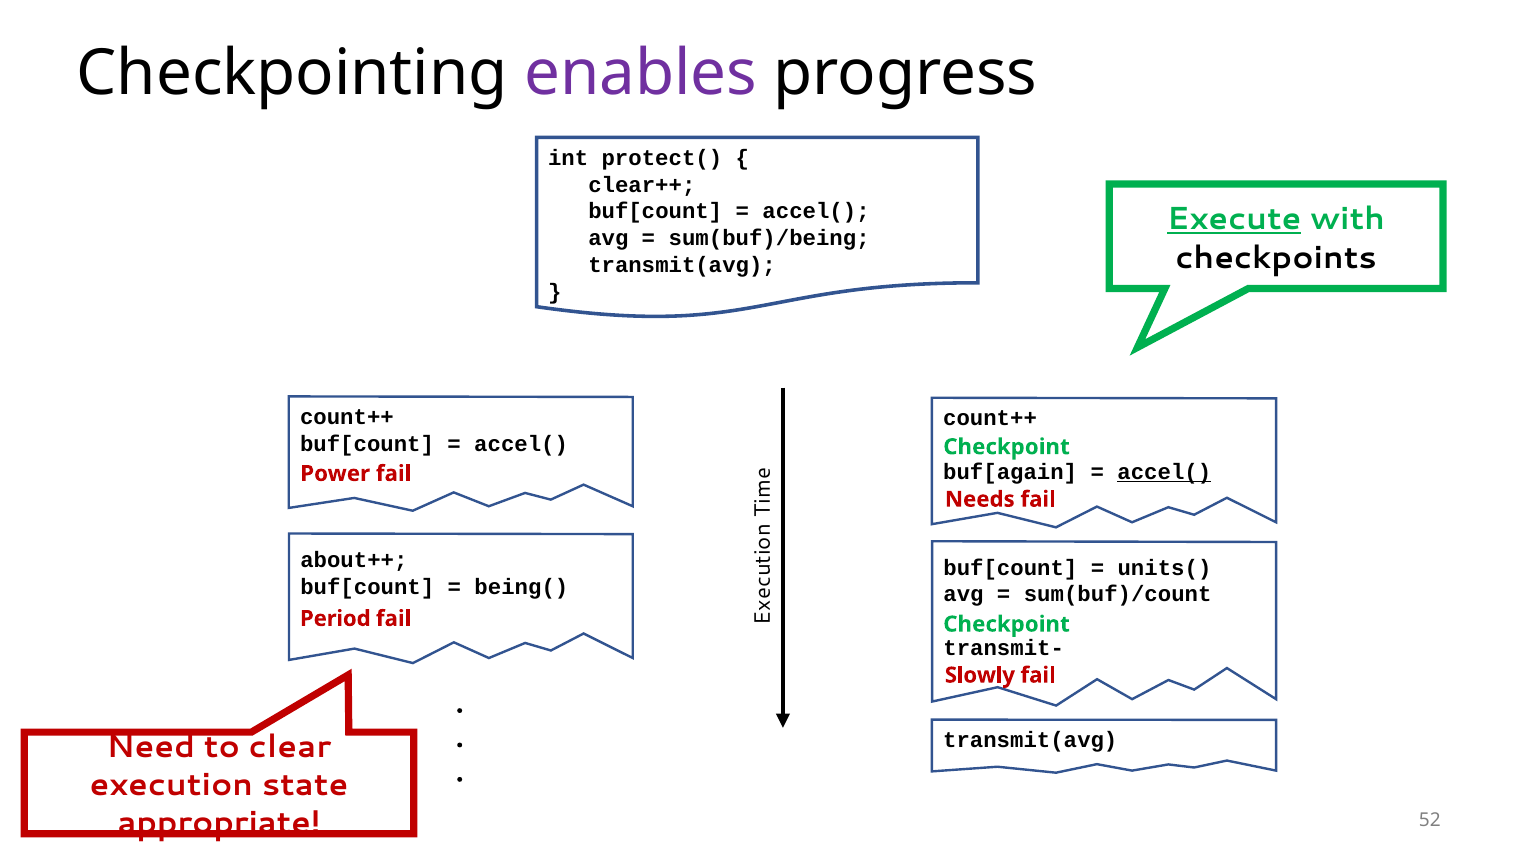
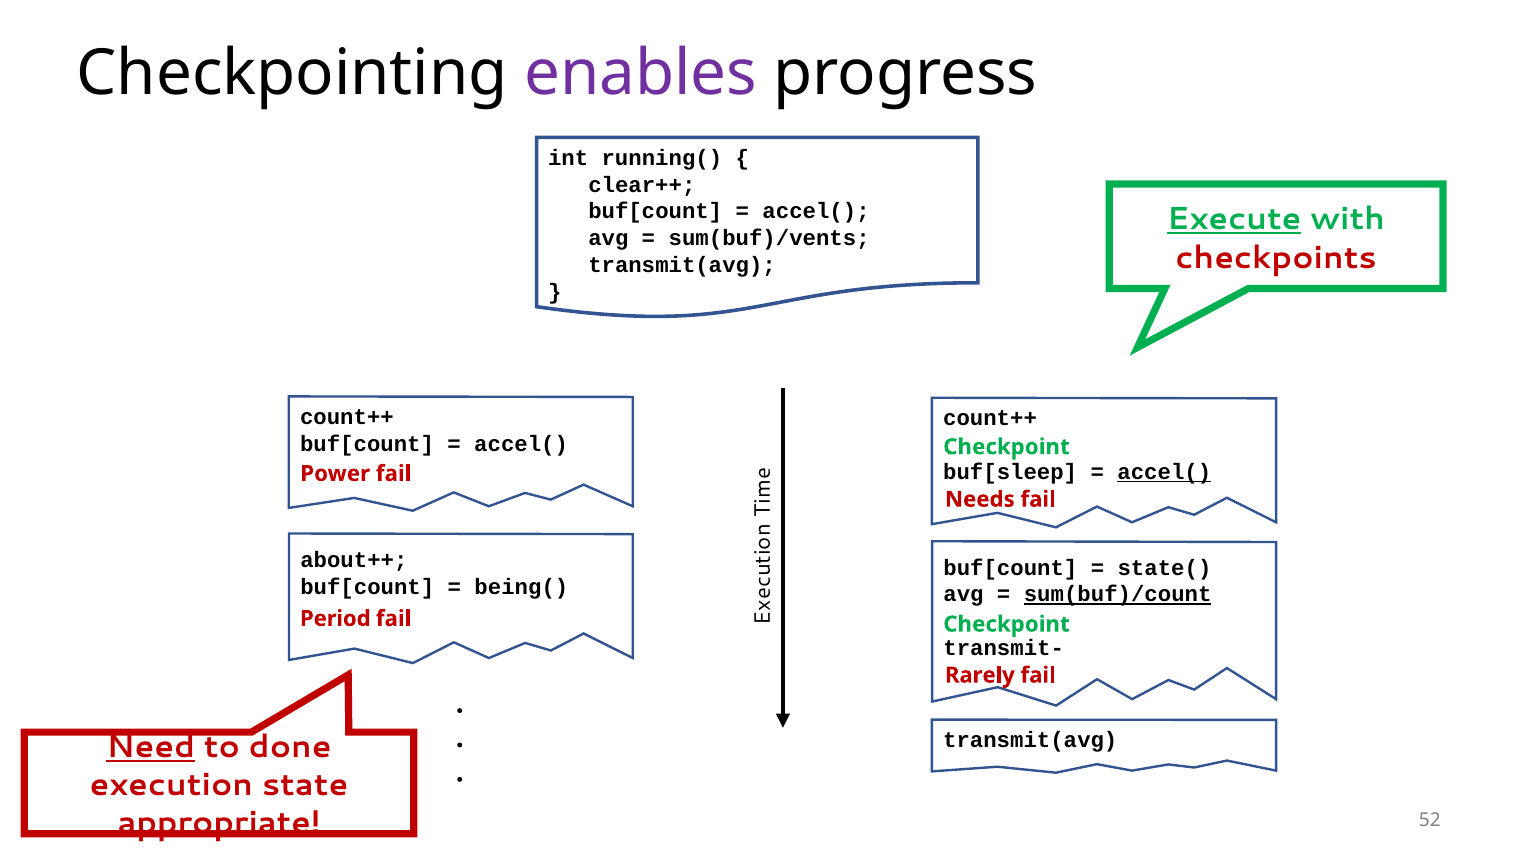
protect(: protect( -> running( (662, 158)
sum(buf)/being: sum(buf)/being -> sum(buf)/vents (769, 238)
checkpoints colour: black -> red (1276, 258)
buf[again: buf[again -> buf[sleep (1010, 472)
units(: units( -> state( (1165, 568)
sum(buf)/count underline: none -> present (1118, 594)
Slowly: Slowly -> Rarely (980, 675)
Need underline: none -> present (151, 747)
clear: clear -> done (290, 747)
